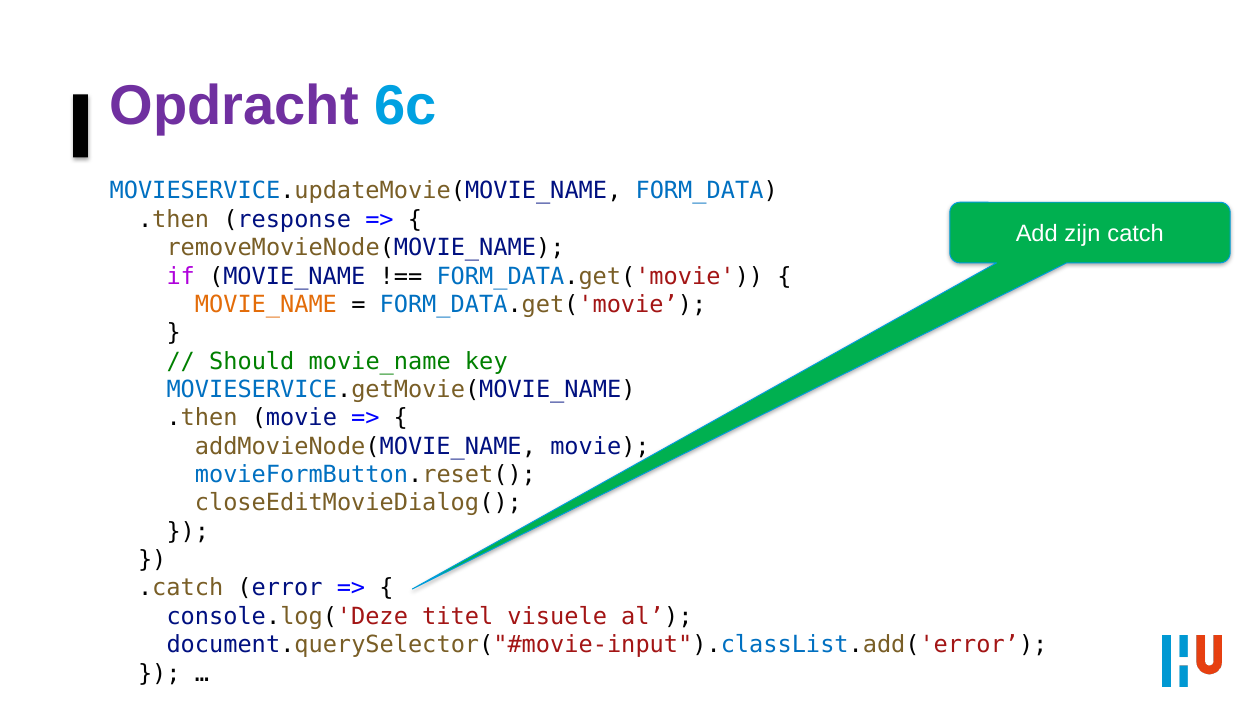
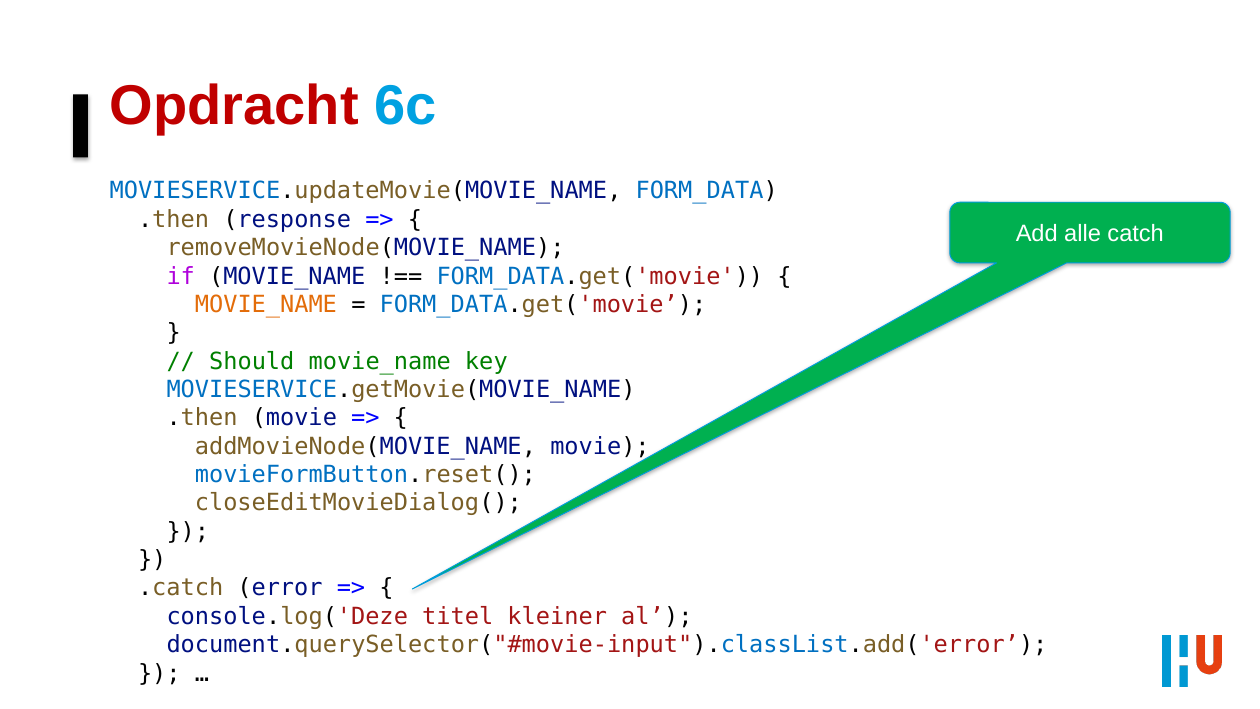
Opdracht colour: purple -> red (234, 106)
zijn: zijn -> alle (1083, 234)
visuele: visuele -> kleiner (557, 616)
